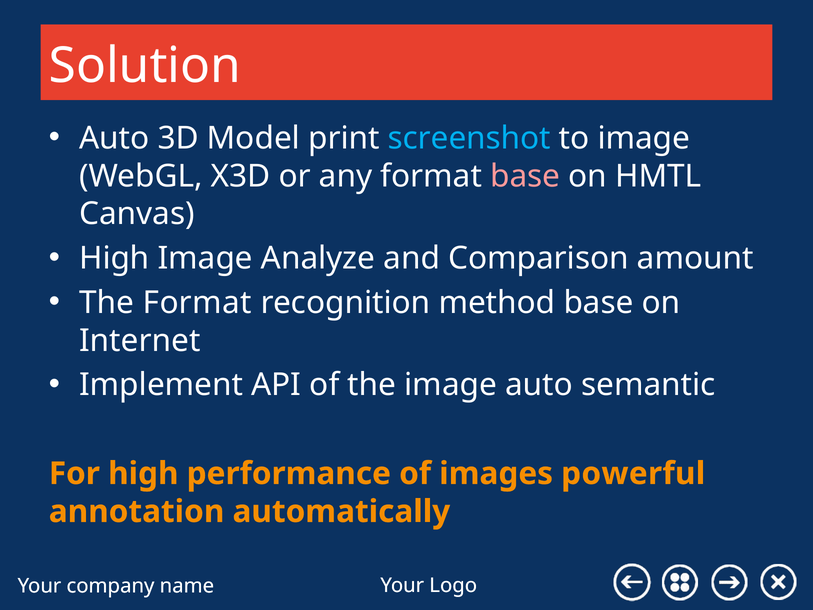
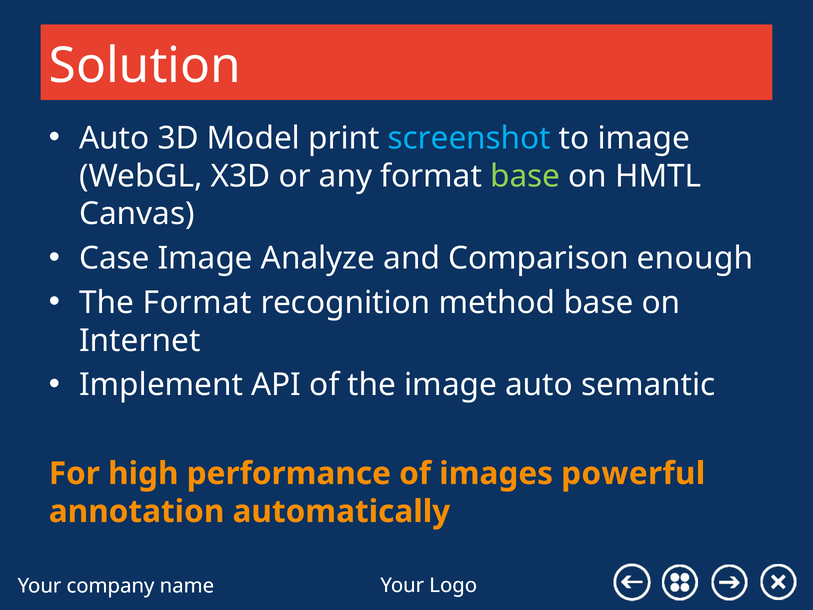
base colour: pink -> light green (525, 176)
High: High -> Case (114, 258)
amount: amount -> enough (695, 258)
